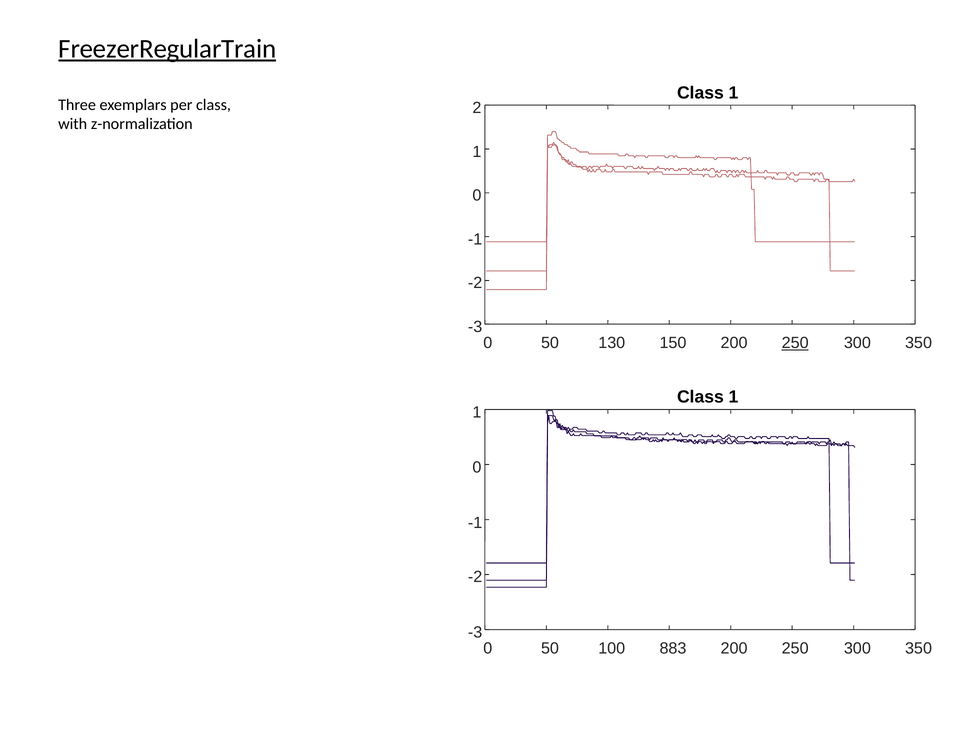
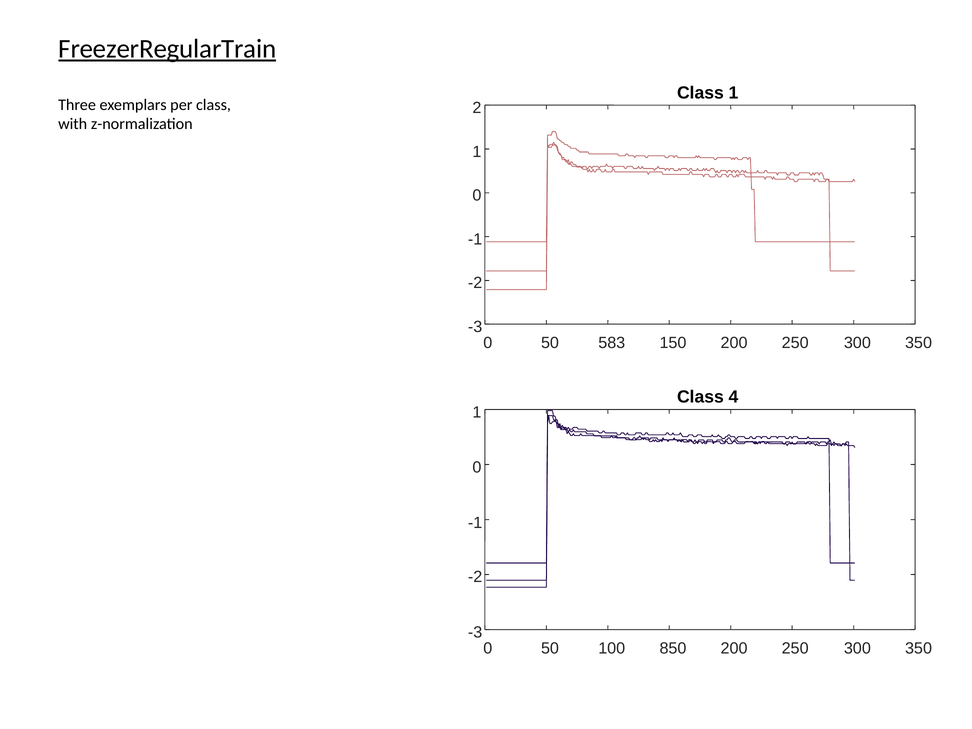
130: 130 -> 583 (612, 343)
250 underline: present -> none (795, 343)
1: 1 -> 4 (734, 397)
883: 883 -> 850 (673, 649)
